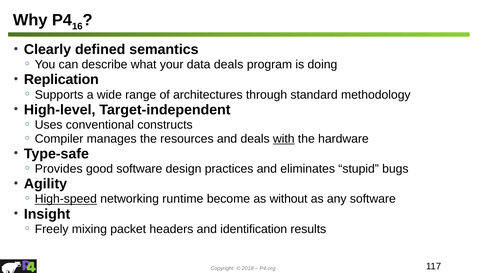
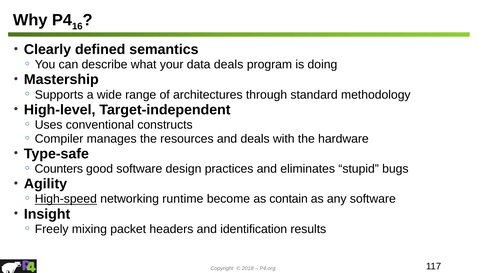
Replication: Replication -> Mastership (61, 80)
with underline: present -> none (284, 139)
Provides: Provides -> Counters (59, 169)
without: without -> contain (289, 199)
